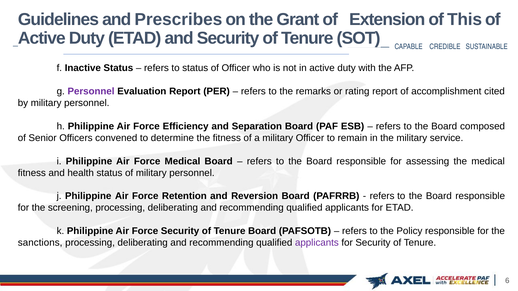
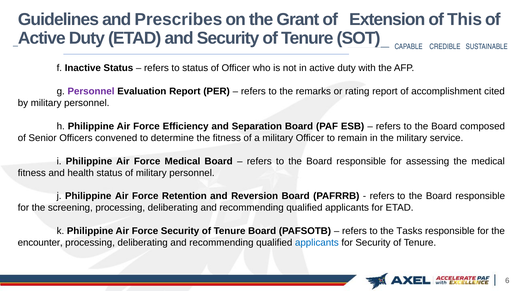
Policy: Policy -> Tasks (409, 231)
sanctions: sanctions -> encounter (40, 243)
applicants colour: purple -> blue (317, 243)
